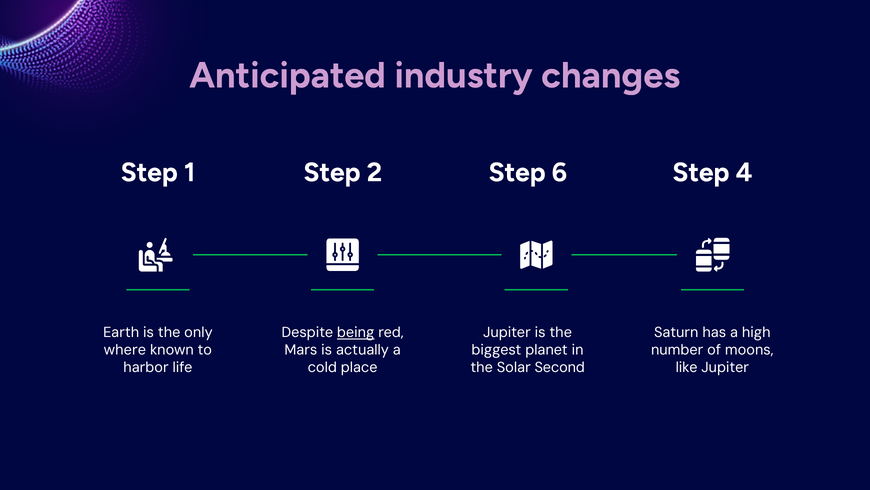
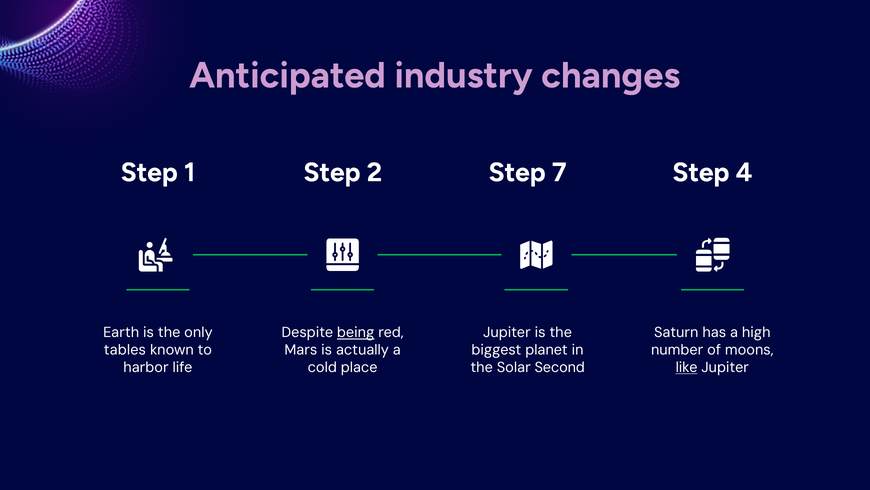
6: 6 -> 7 (559, 172)
where: where -> tables (125, 350)
like underline: none -> present (687, 367)
